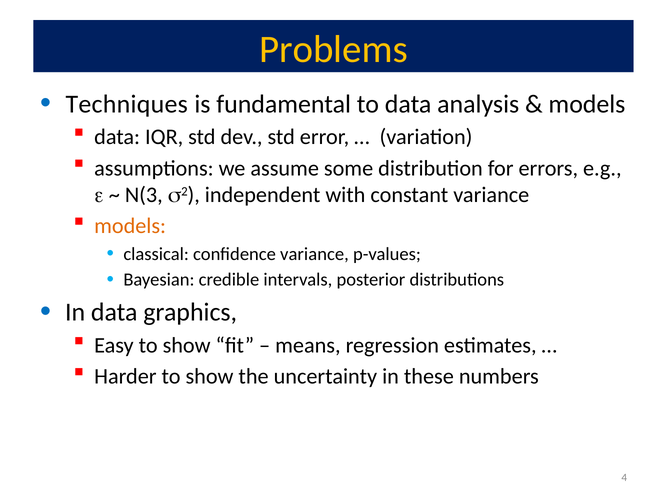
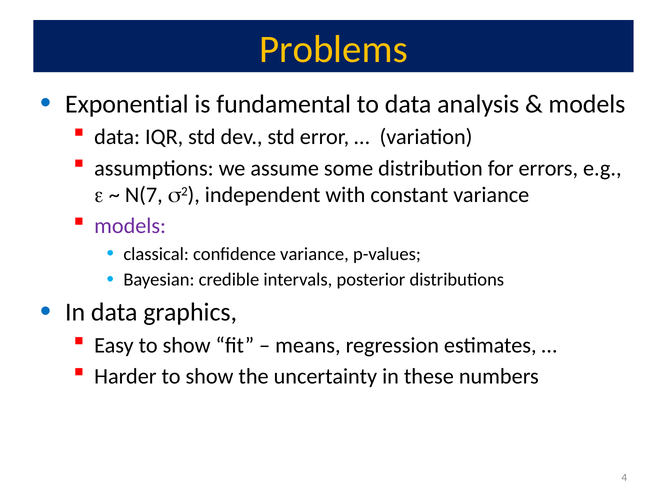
Techniques: Techniques -> Exponential (127, 104)
N(3: N(3 -> N(7 (144, 195)
models colour: orange -> purple (130, 226)
